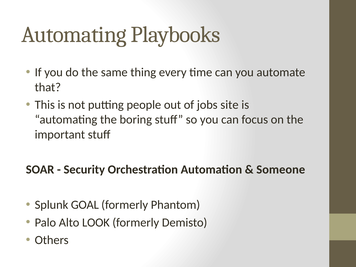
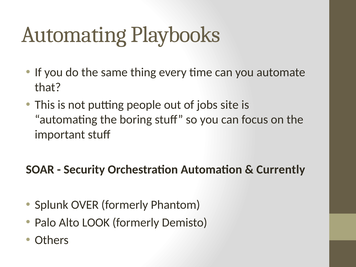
Someone: Someone -> Currently (281, 170)
GOAL: GOAL -> OVER (85, 205)
